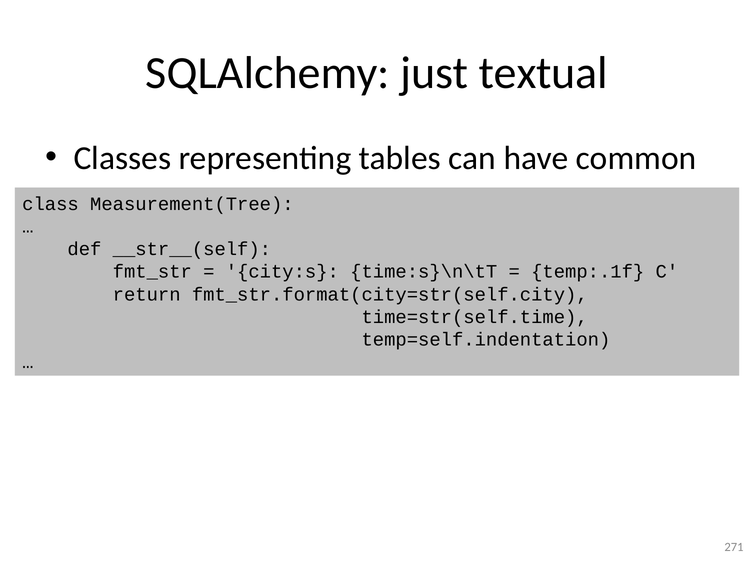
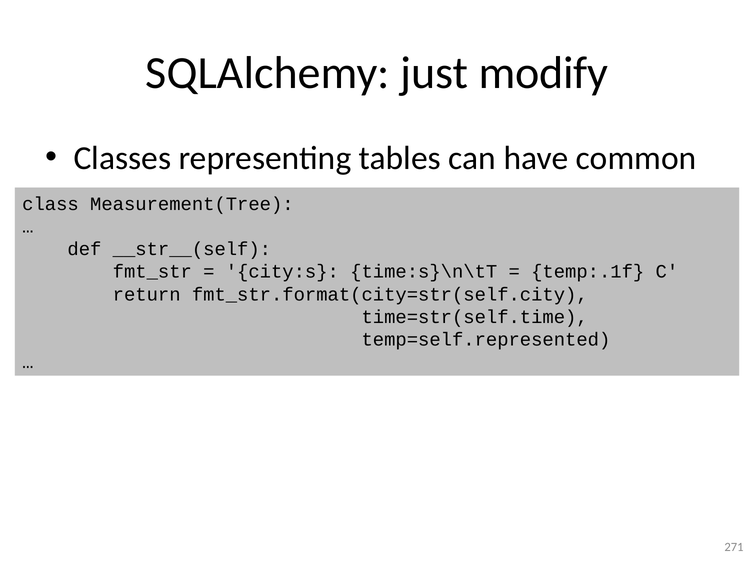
textual: textual -> modify (543, 73)
temp=self.indentation: temp=self.indentation -> temp=self.represented (486, 340)
